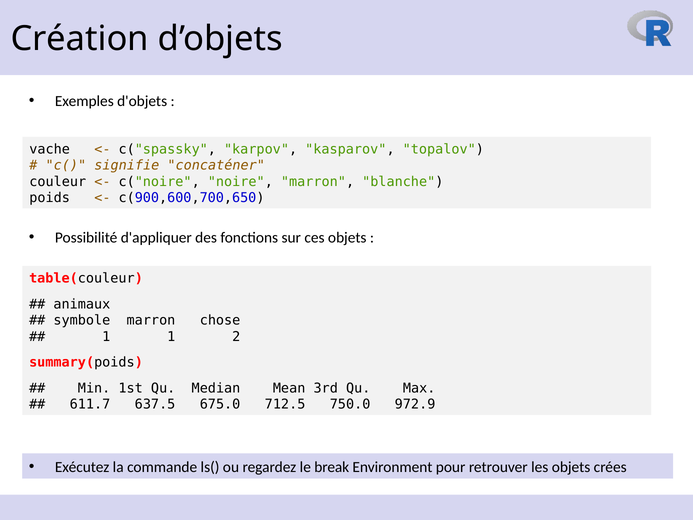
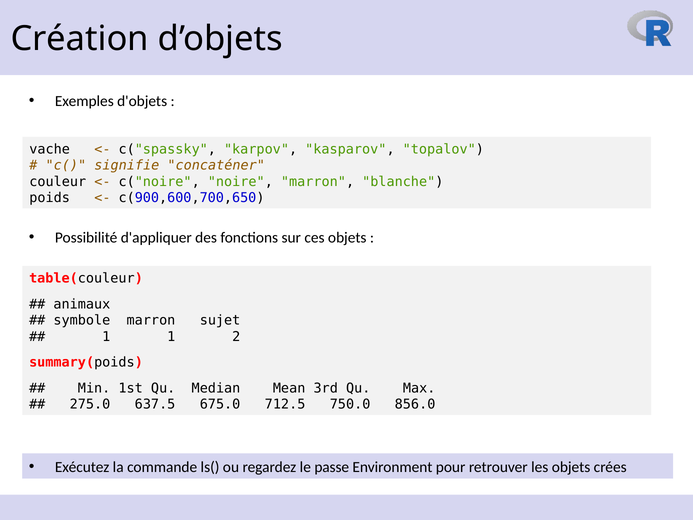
chose: chose -> sujet (220, 320)
611.7: 611.7 -> 275.0 (90, 404)
972.9: 972.9 -> 856.0 (415, 404)
break: break -> passe (332, 467)
